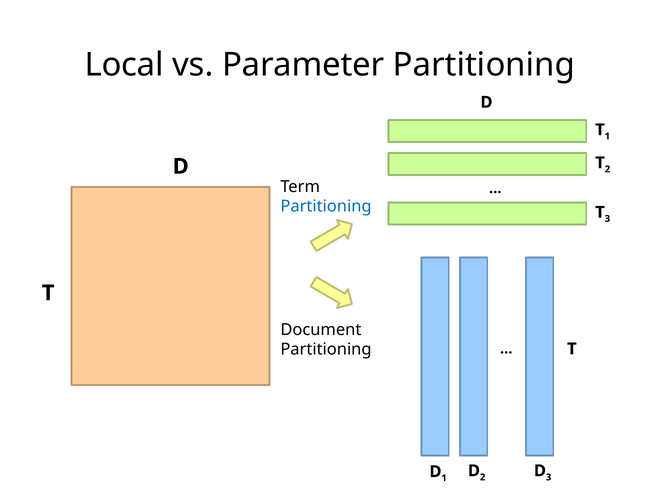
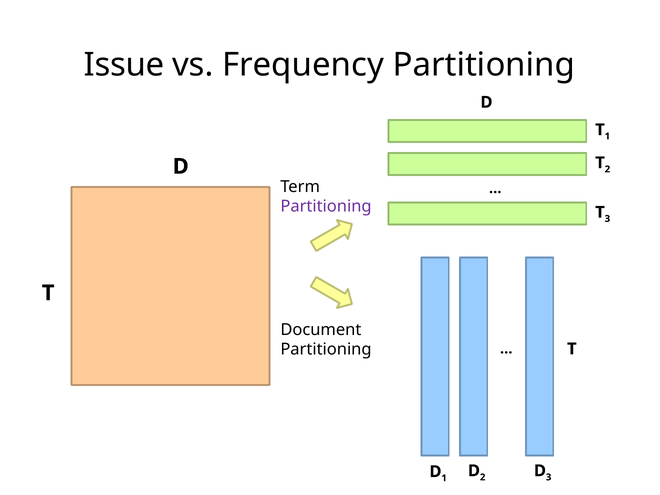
Local: Local -> Issue (124, 65)
Parameter: Parameter -> Frequency (303, 65)
Partitioning colour: blue -> purple (326, 206)
